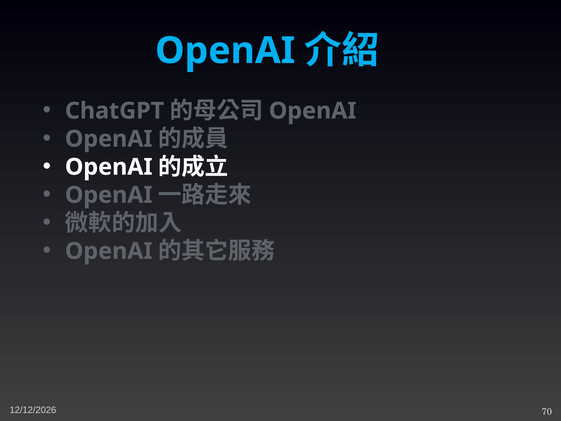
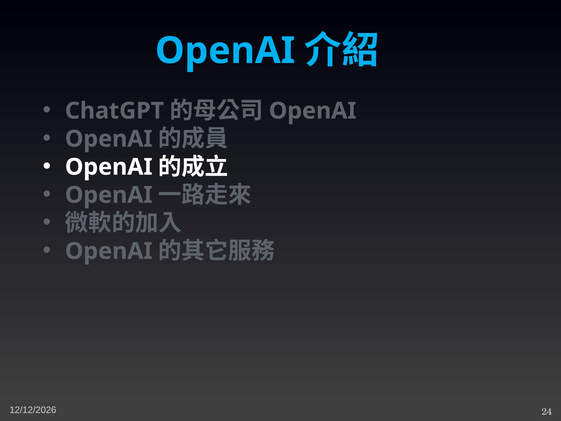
70: 70 -> 24 (547, 411)
